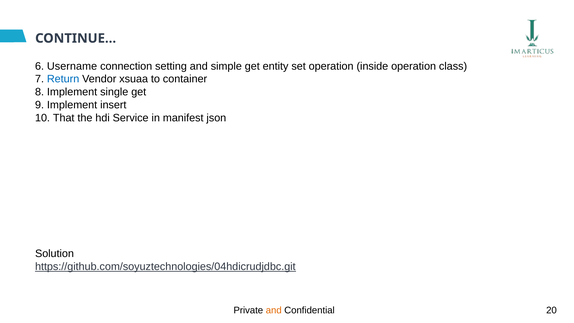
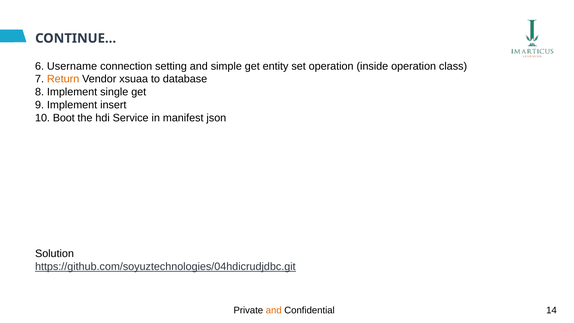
Return colour: blue -> orange (63, 79)
container: container -> database (185, 79)
That: That -> Boot (64, 118)
20: 20 -> 14 (552, 310)
